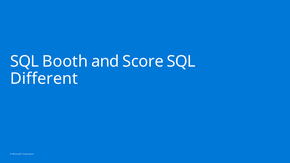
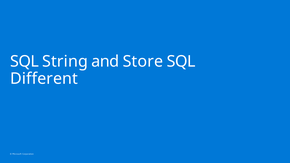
Booth: Booth -> String (65, 61)
Score: Score -> Store (143, 61)
